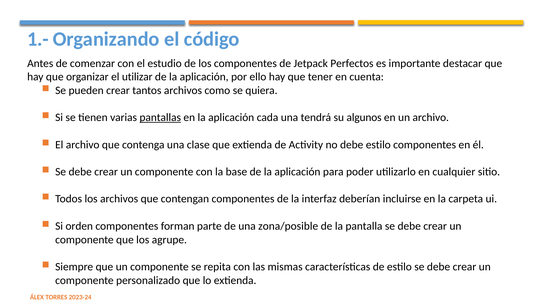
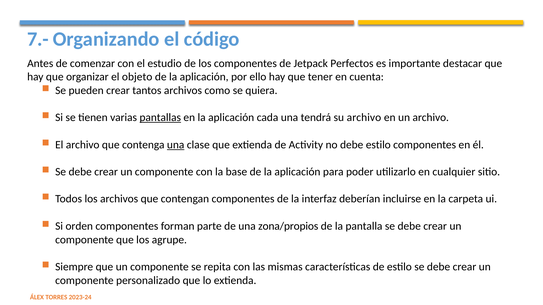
1.-: 1.- -> 7.- (38, 39)
utilizar: utilizar -> objeto (137, 77)
su algunos: algunos -> archivo (364, 118)
una underline: none -> present (176, 145)
zona/posible: zona/posible -> zona/propios (288, 226)
